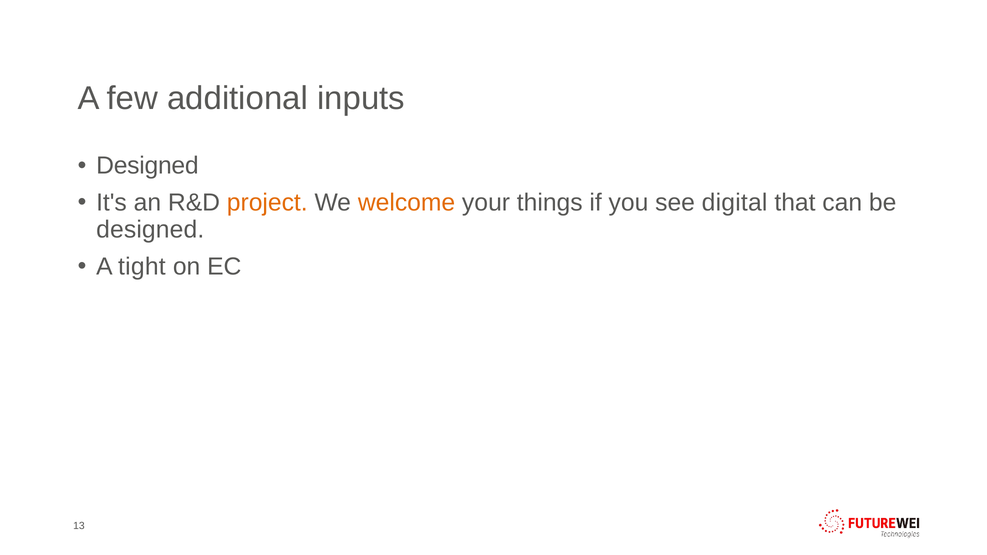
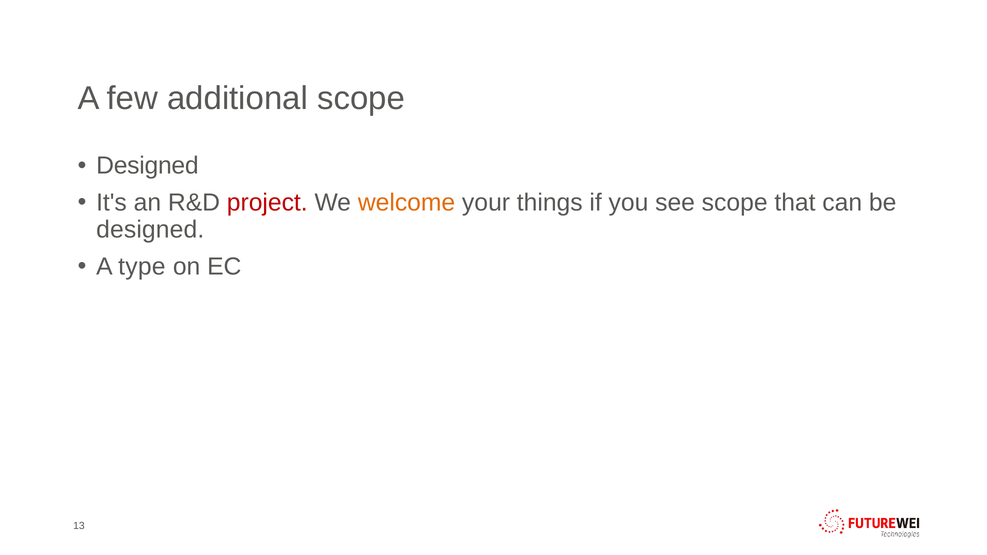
additional inputs: inputs -> scope (361, 98)
project colour: orange -> red (267, 203)
see digital: digital -> scope (735, 203)
tight: tight -> type (142, 266)
